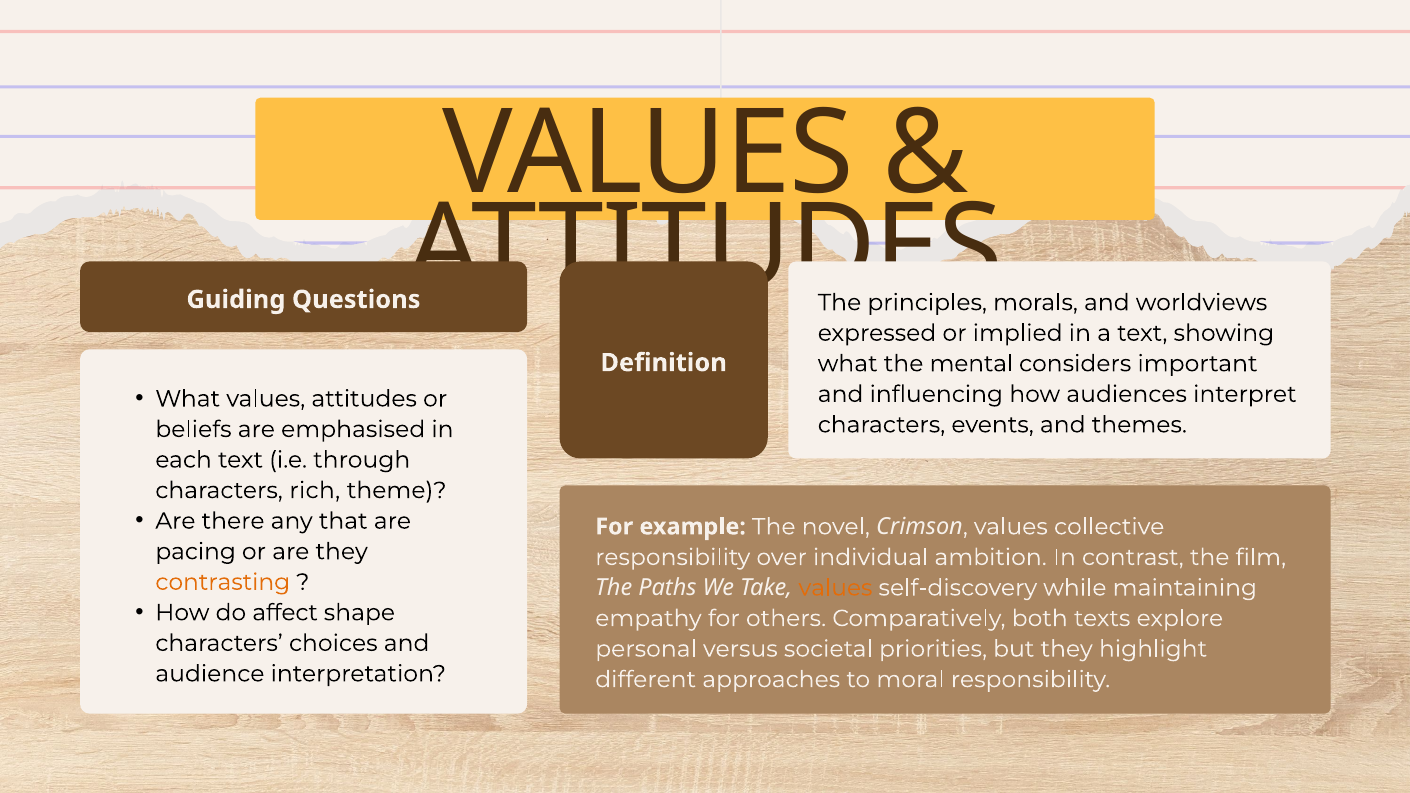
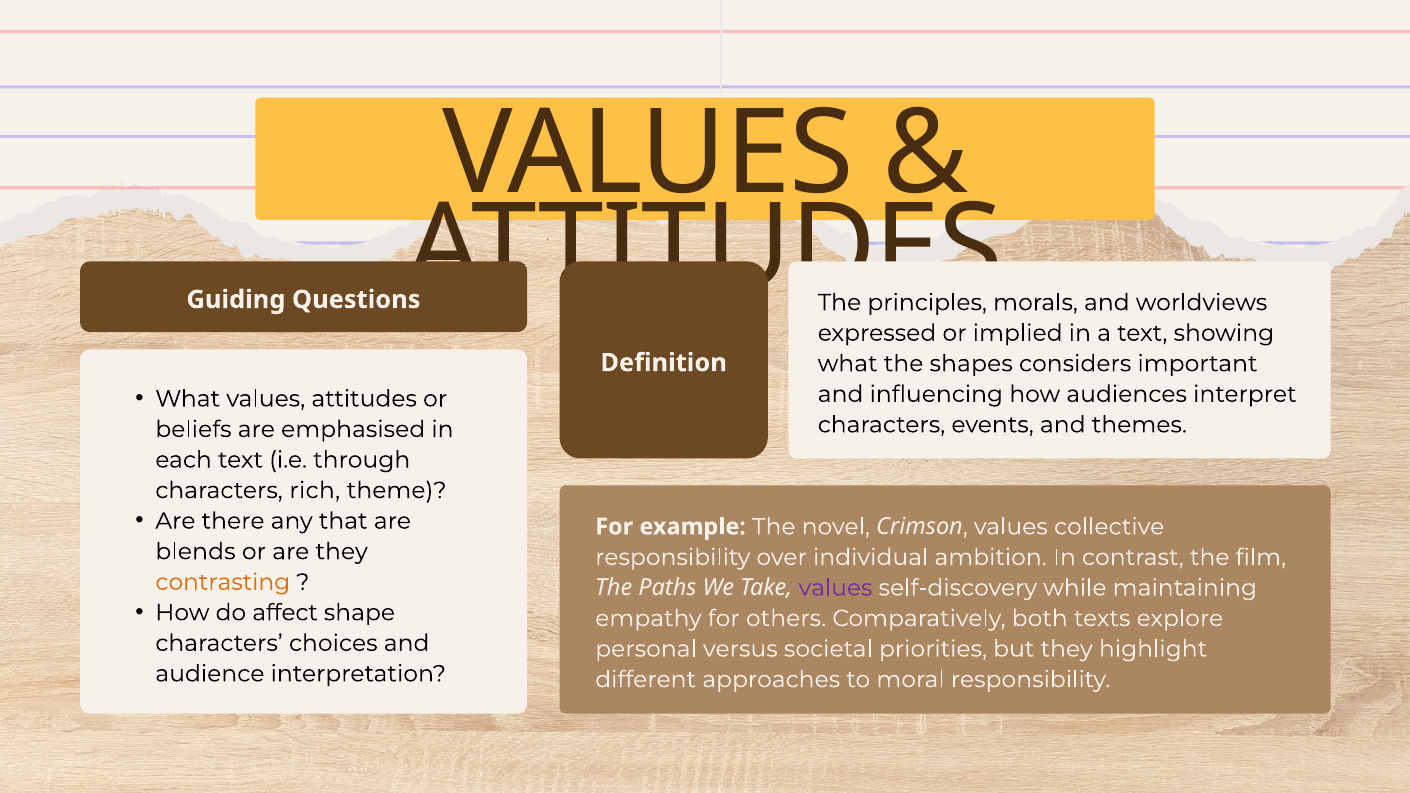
mental: mental -> shapes (971, 364)
pacing: pacing -> blends (195, 552)
values colour: orange -> purple (835, 588)
